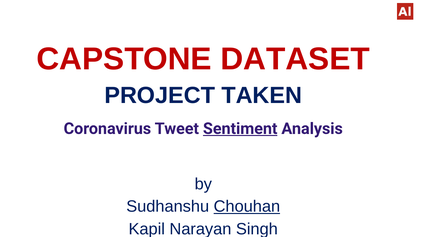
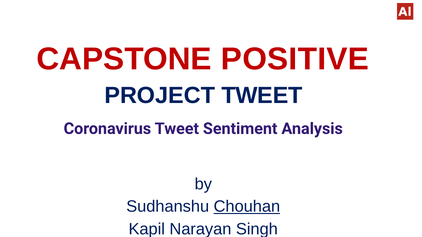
DATASET: DATASET -> POSITIVE (295, 59)
PROJECT TAKEN: TAKEN -> TWEET (262, 96)
Sentiment underline: present -> none (240, 129)
